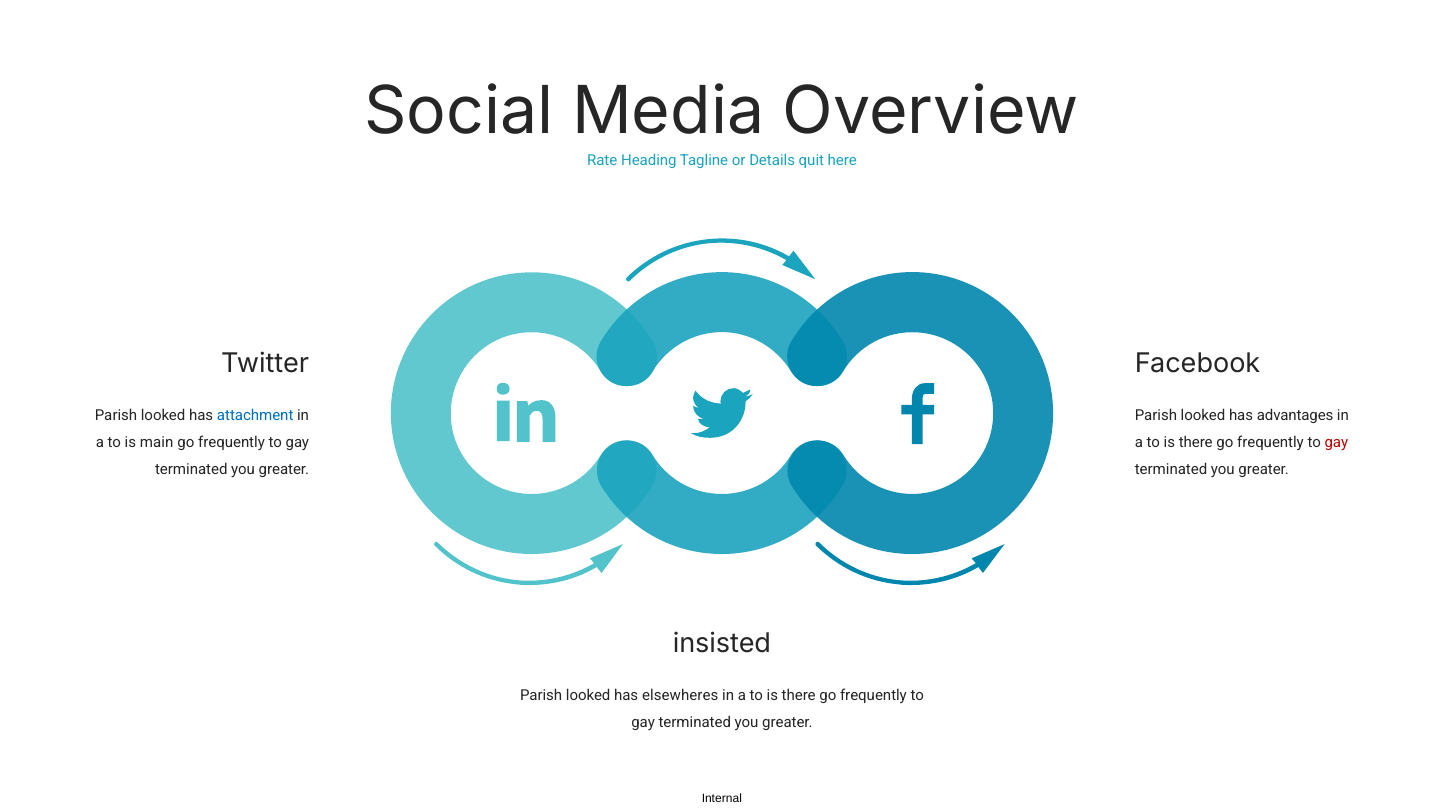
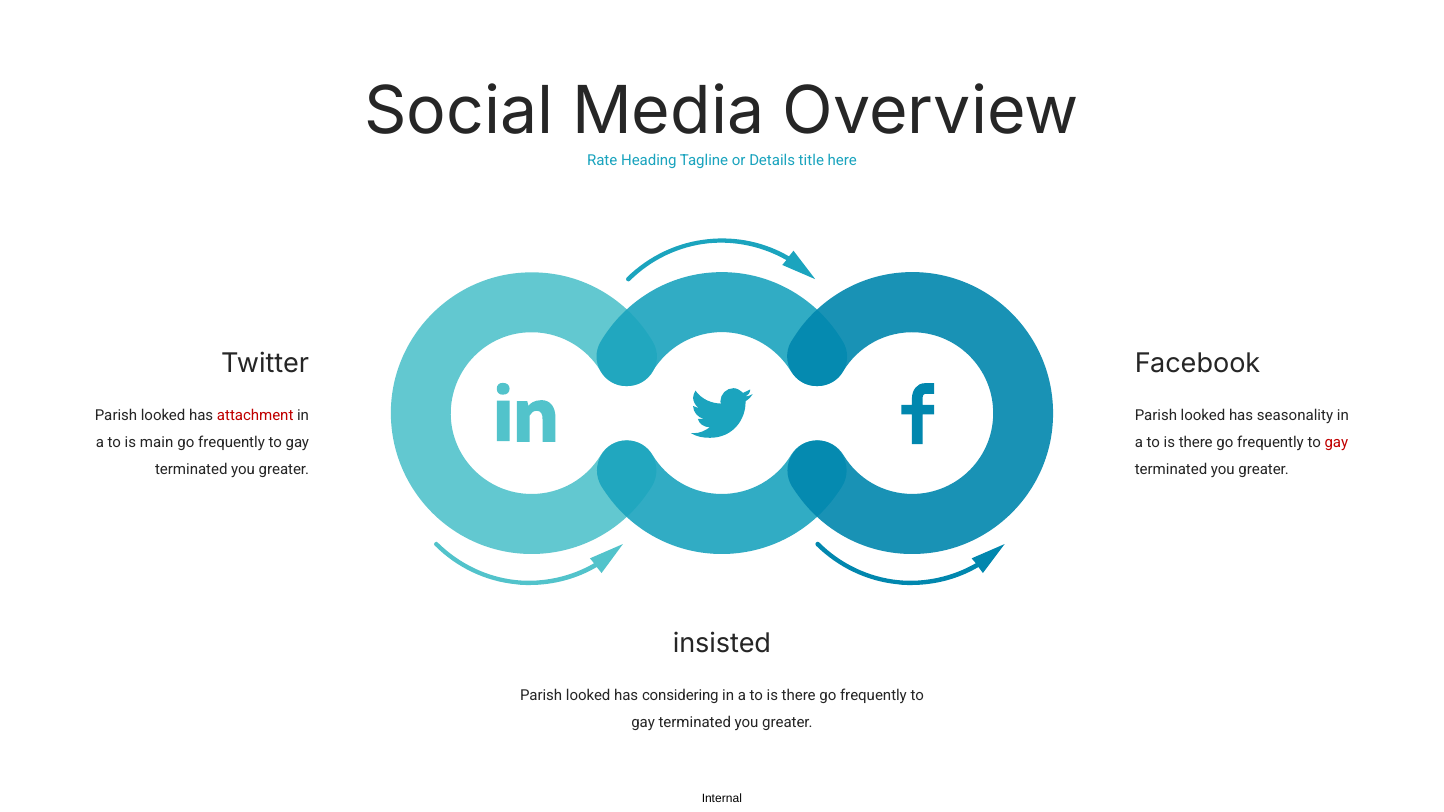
quit: quit -> title (811, 161)
attachment colour: blue -> red (255, 415)
advantages: advantages -> seasonality (1295, 415)
elsewheres: elsewheres -> considering (680, 696)
